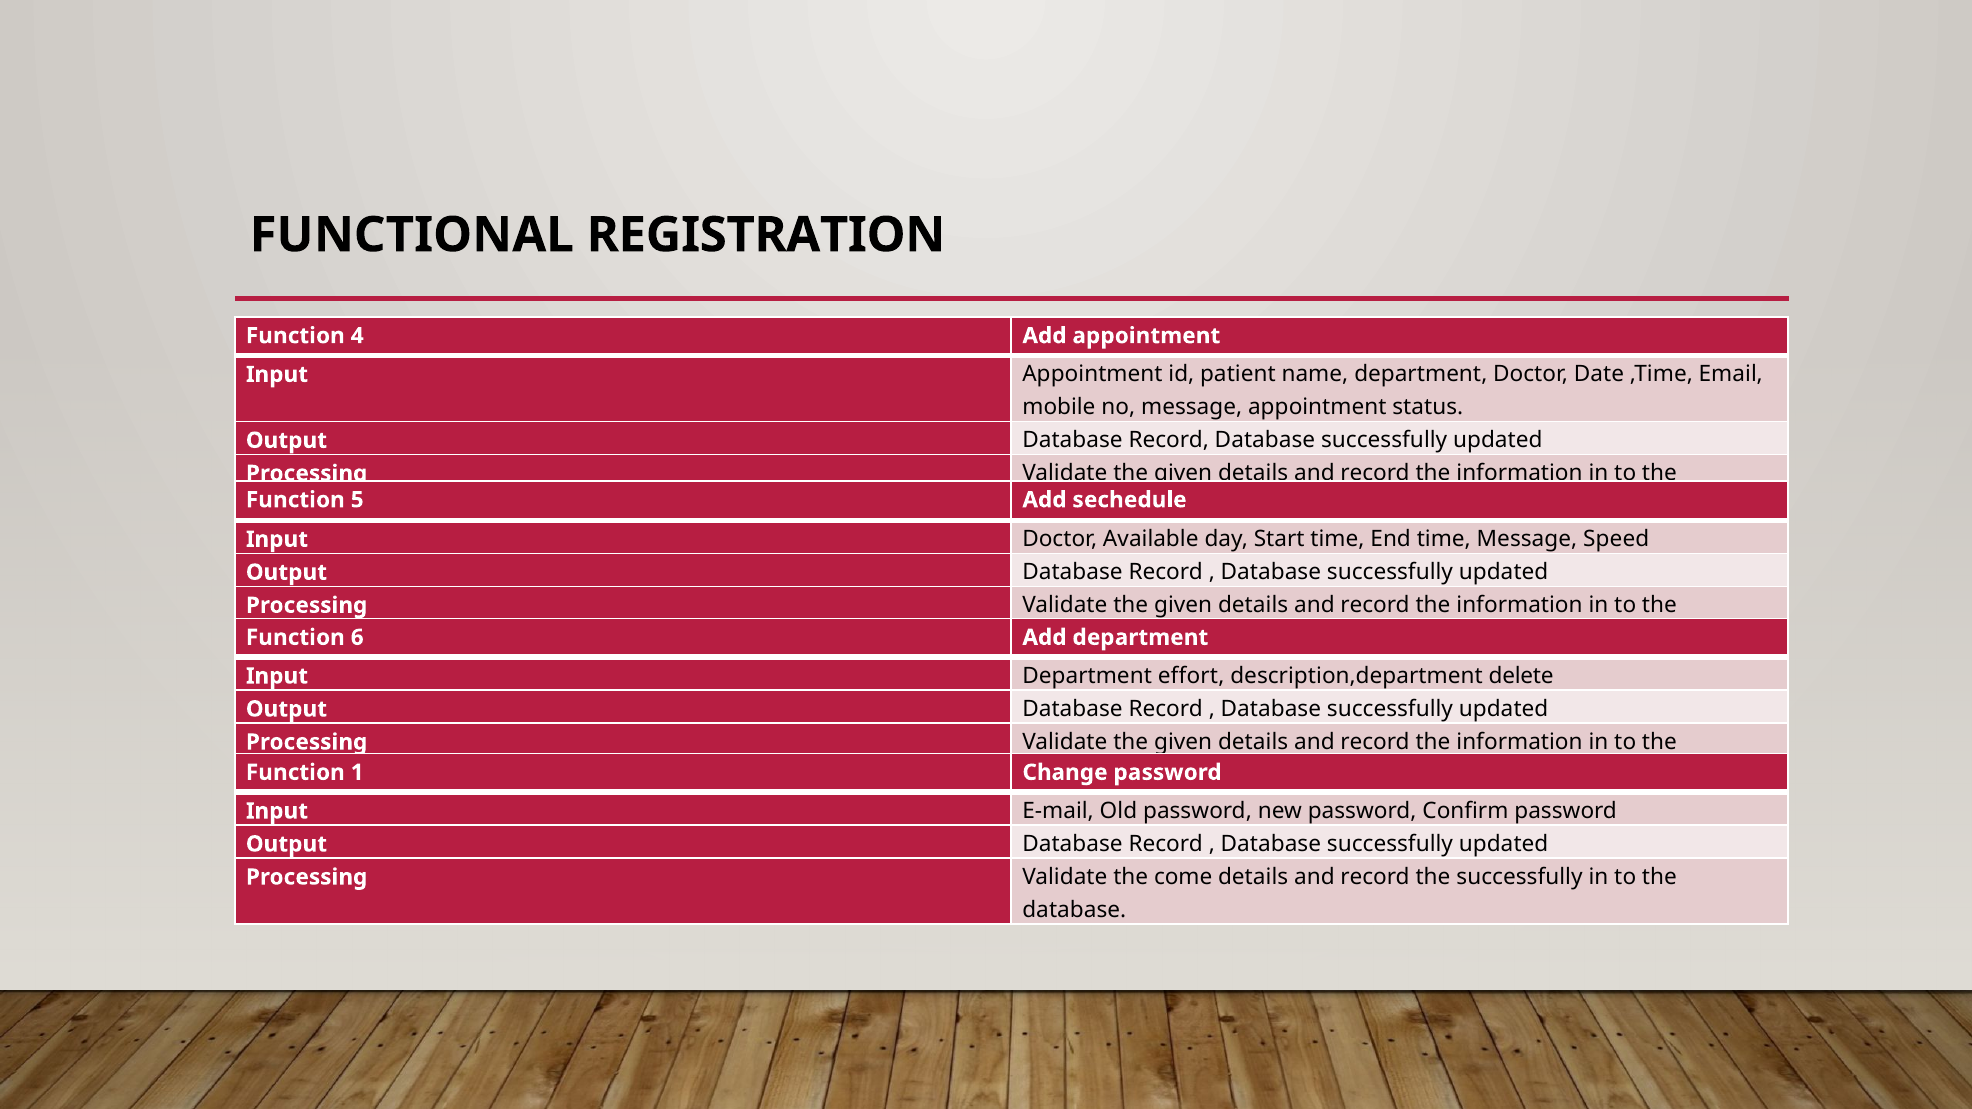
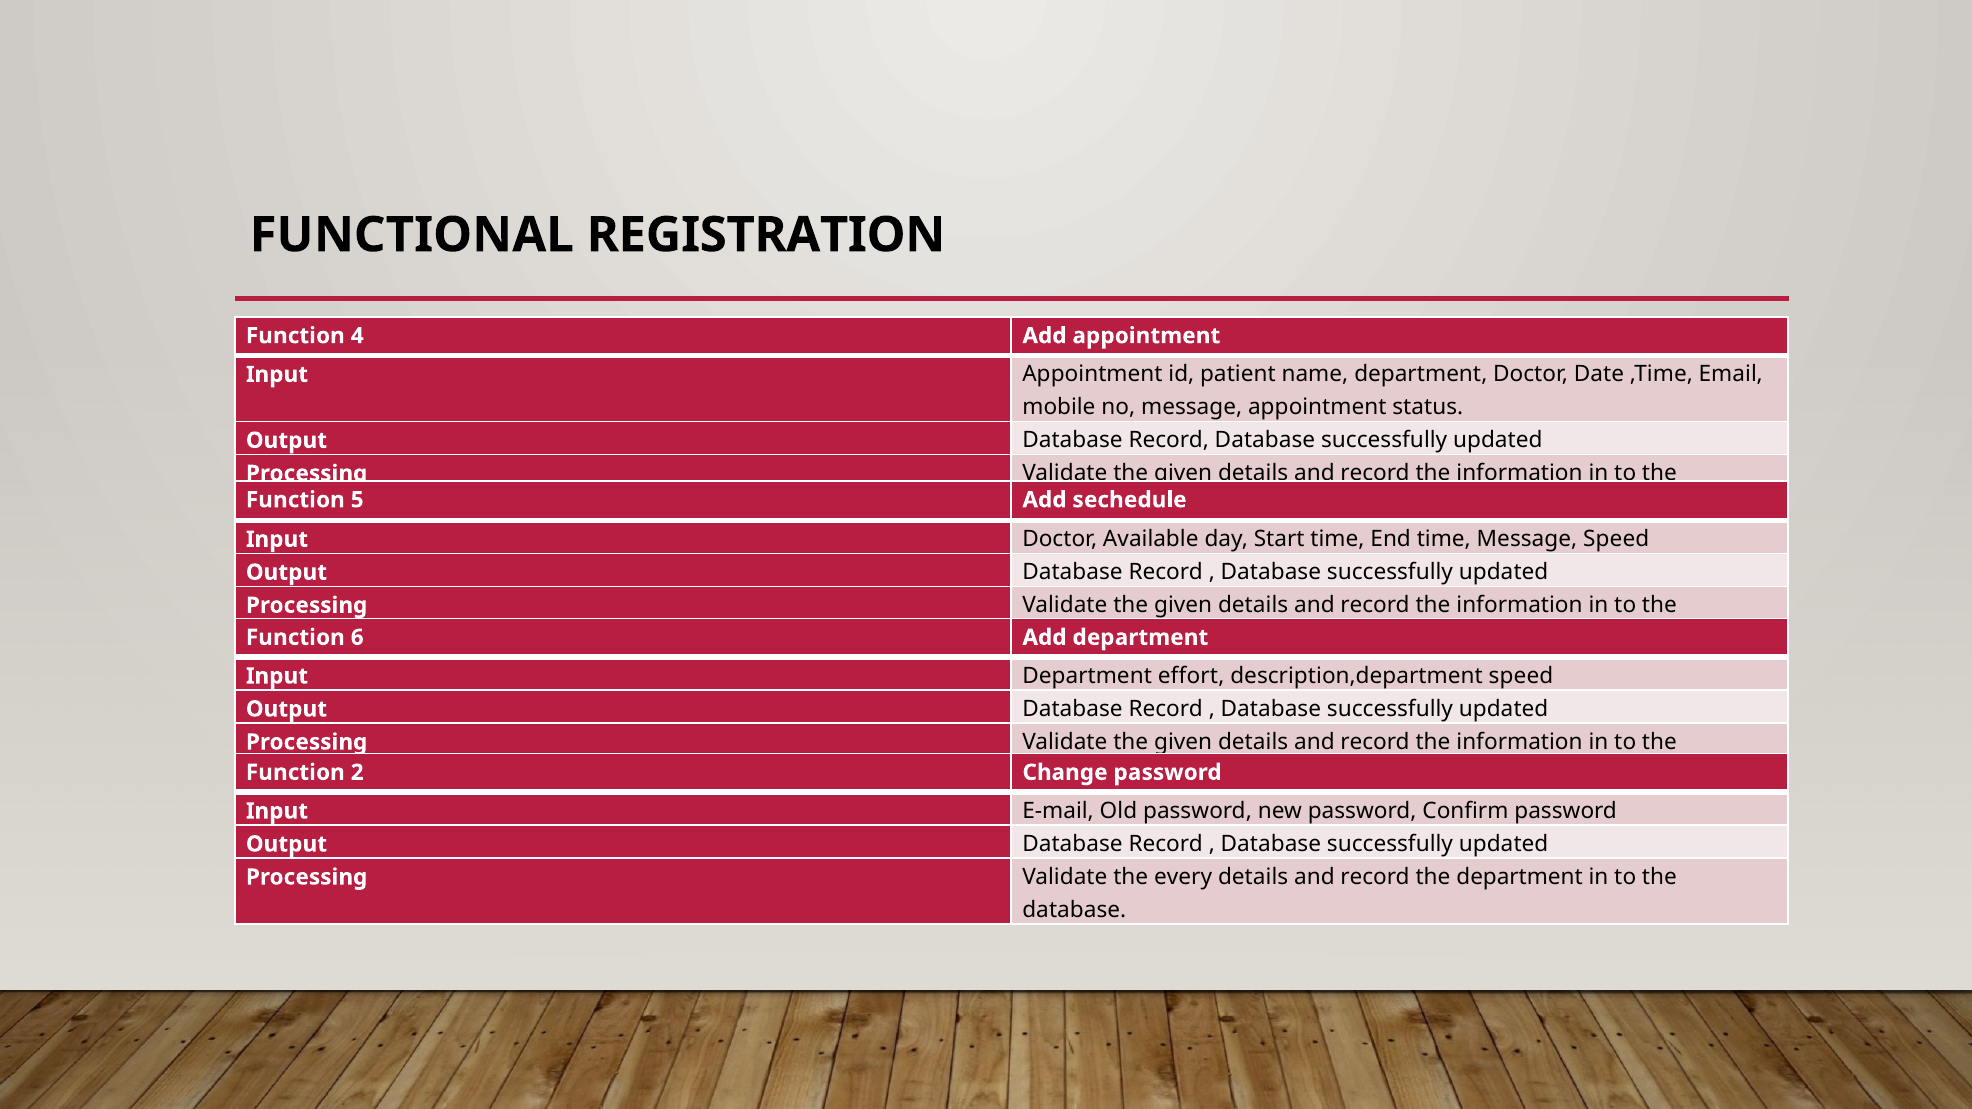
description,department delete: delete -> speed (1521, 676)
1: 1 -> 2 (357, 773)
come: come -> every (1183, 877)
the successfully: successfully -> department (1520, 877)
